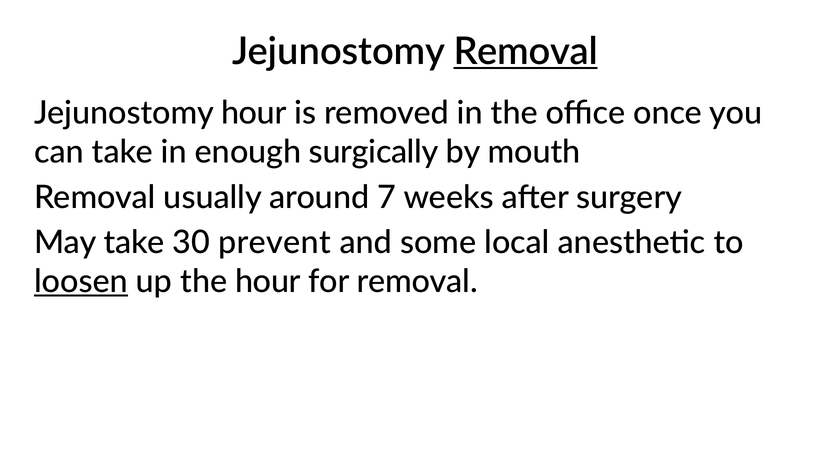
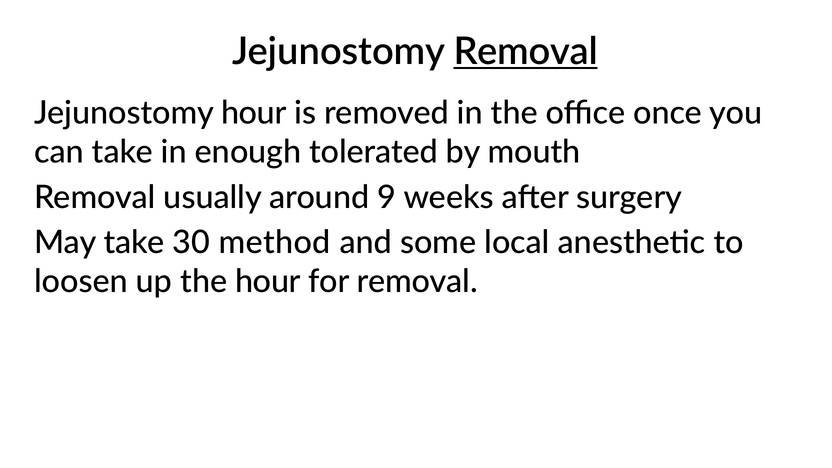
surgically: surgically -> tolerated (374, 152)
7: 7 -> 9 (387, 197)
prevent: prevent -> method (275, 243)
loosen underline: present -> none (81, 282)
